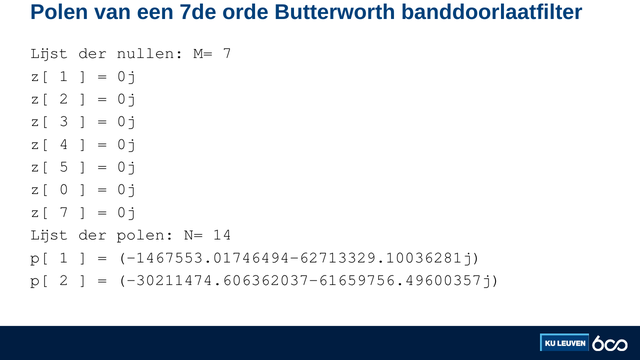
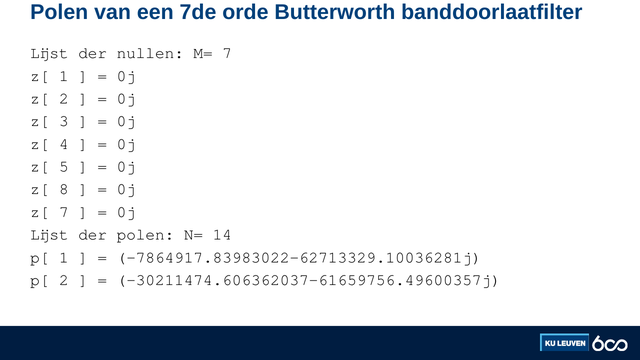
0: 0 -> 8 (64, 189)
-1467553.01746494-62713329.10036281j: -1467553.01746494-62713329.10036281j -> -7864917.83983022-62713329.10036281j (299, 257)
